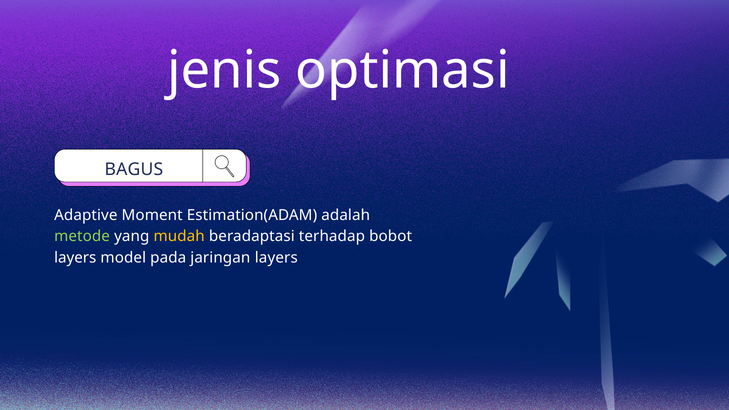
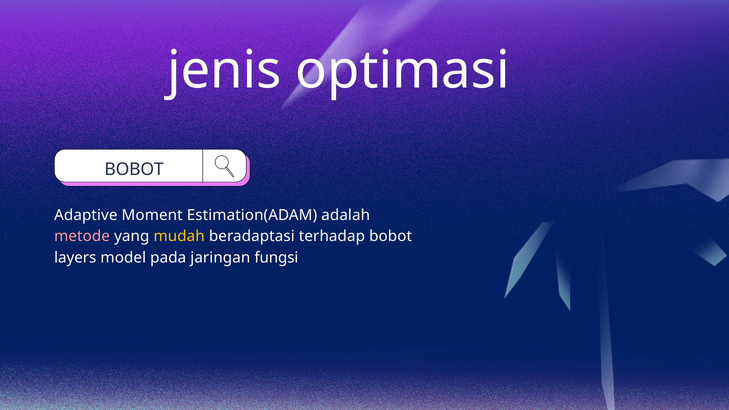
BAGUS: BAGUS -> BOBOT (134, 170)
metode colour: light green -> pink (82, 236)
jaringan layers: layers -> fungsi (276, 258)
